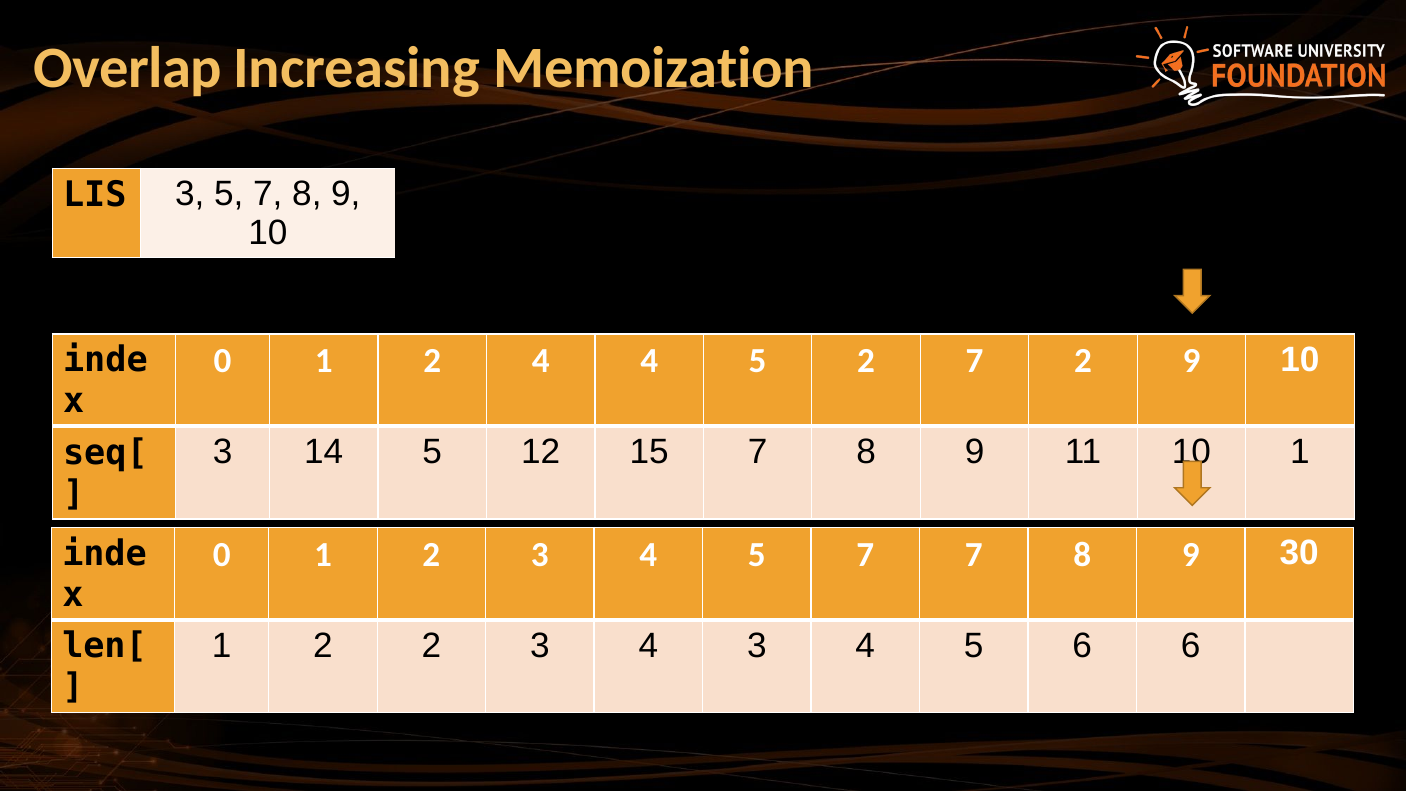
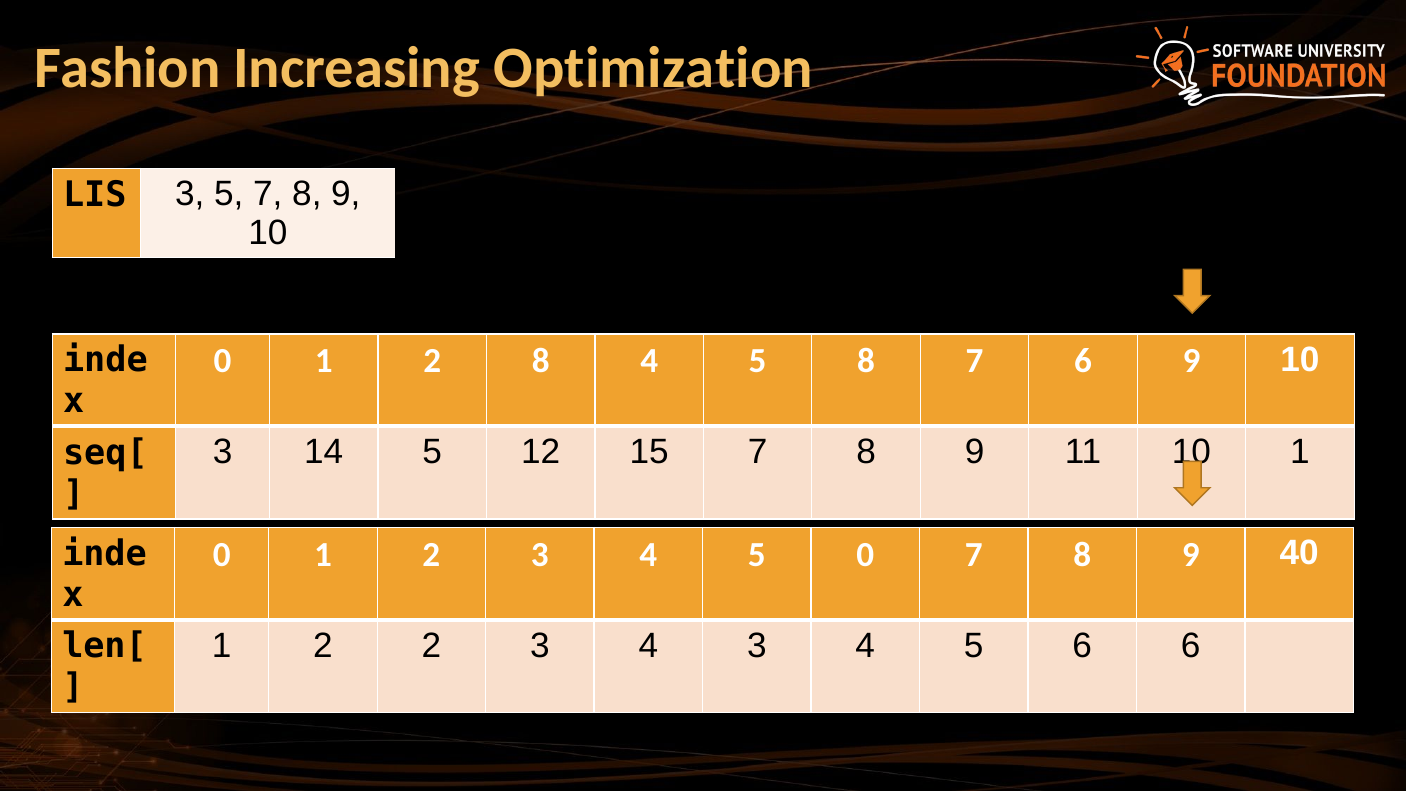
Overlap: Overlap -> Fashion (127, 69)
Memoization: Memoization -> Optimization (653, 69)
2 4: 4 -> 8 (541, 361)
5 2: 2 -> 8 (866, 361)
7 2: 2 -> 6 (1083, 361)
4 5 7: 7 -> 0 (865, 555)
30: 30 -> 40 (1299, 553)
